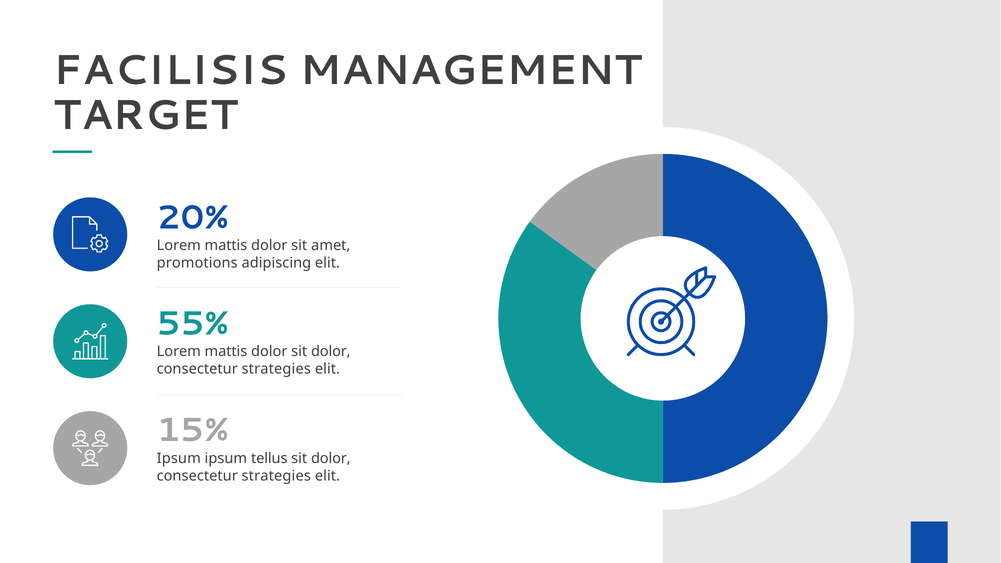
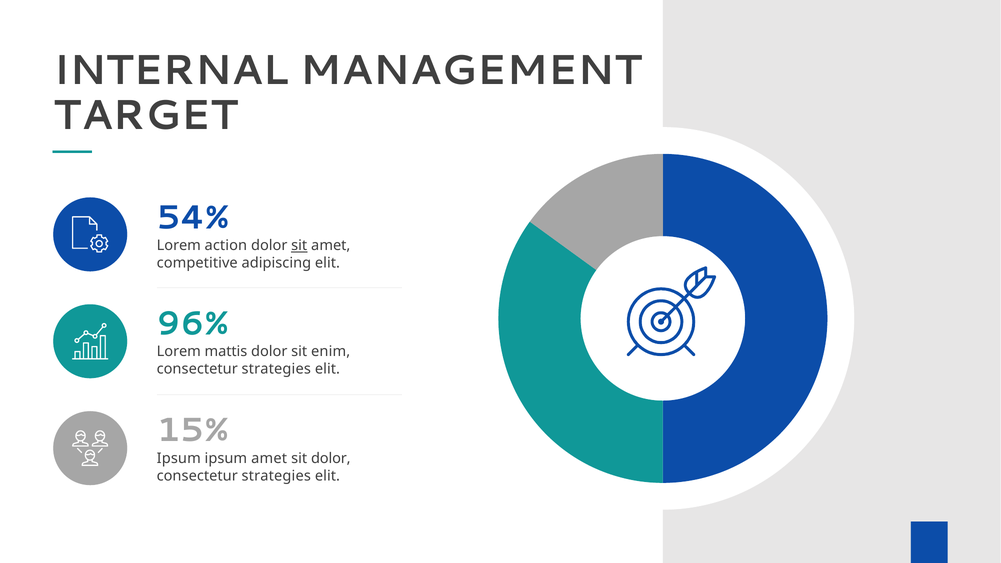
FACILISIS: FACILISIS -> INTERNAL (171, 71)
20%: 20% -> 54% (193, 218)
mattis: mattis -> action (226, 246)
sit underline: none -> present (299, 246)
promotions: promotions -> competitive (197, 263)
55%: 55% -> 96% (193, 324)
dolor sit dolor: dolor -> enim (331, 352)
ipsum tellus: tellus -> amet (269, 458)
